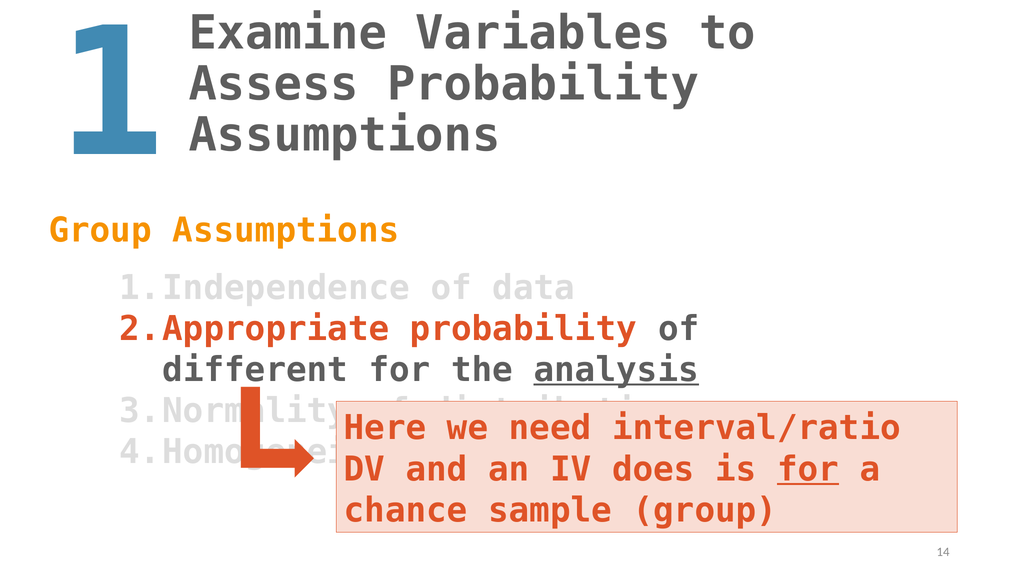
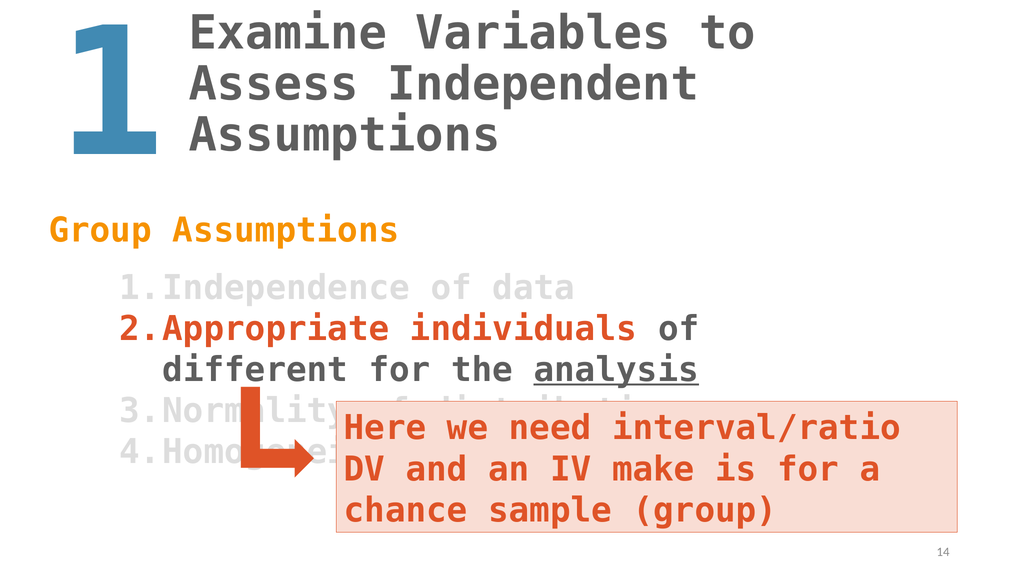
Assess Probability: Probability -> Independent (543, 84)
probability: probability -> individuals (523, 329)
does: does -> make (653, 469)
for underline: present -> none (808, 469)
